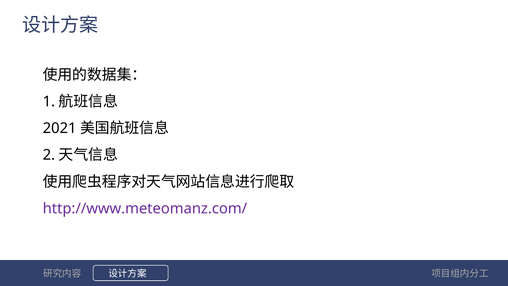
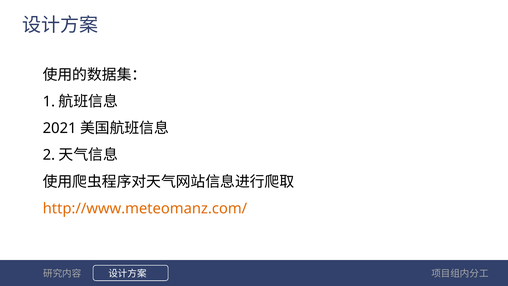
http://www.meteomanz.com/ colour: purple -> orange (145, 208)
